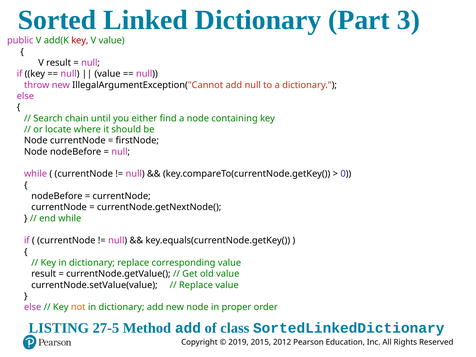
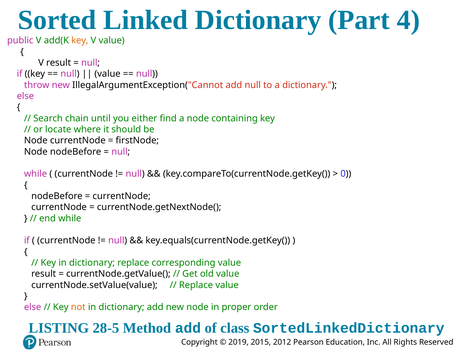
3: 3 -> 4 (408, 20)
key colour: red -> orange (80, 41)
27-5: 27-5 -> 28-5 (106, 328)
